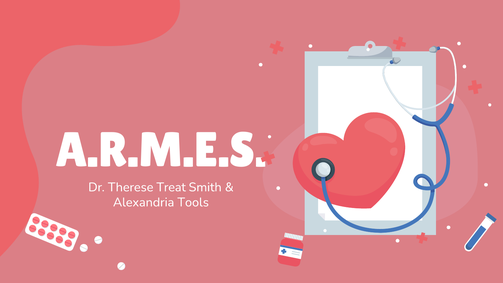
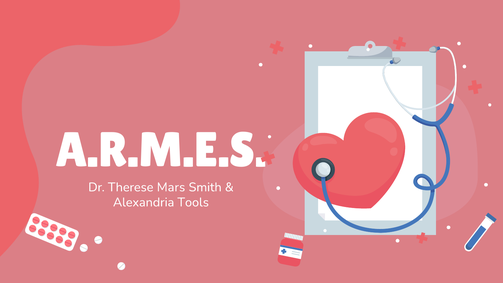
Treat: Treat -> Mars (171, 187)
